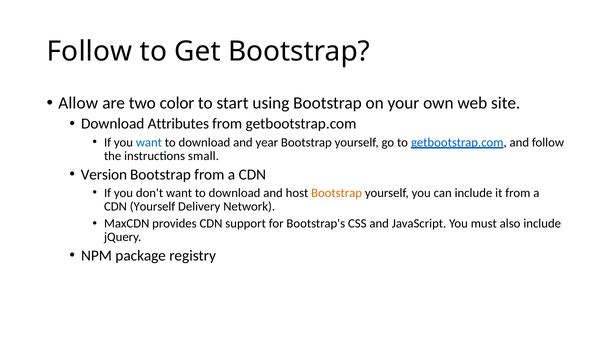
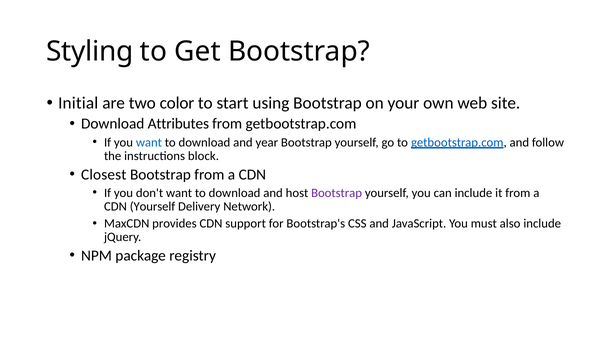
Follow: Follow -> Styling (90, 51)
Allow: Allow -> Initial (78, 103)
small: small -> block (204, 156)
Version: Version -> Closest (104, 175)
Bootstrap colour: orange -> purple (337, 193)
